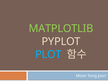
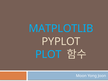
MATPLOTLIB colour: light green -> light blue (61, 28)
